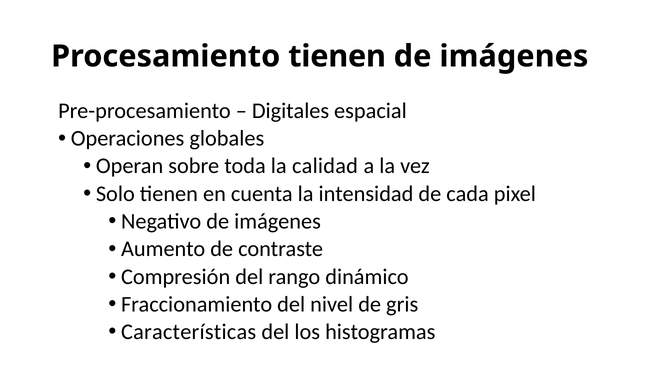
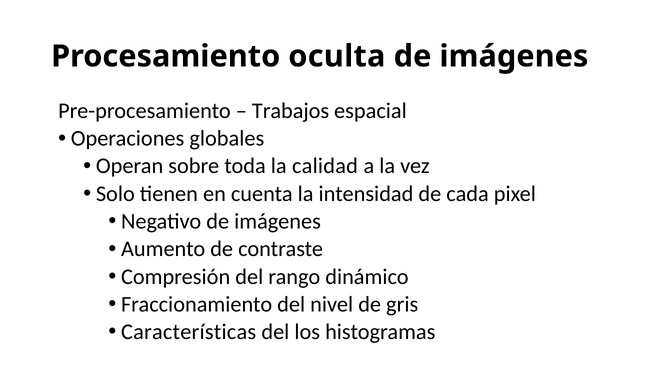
Procesamiento tienen: tienen -> oculta (337, 56)
Digitales: Digitales -> Trabajos (291, 111)
